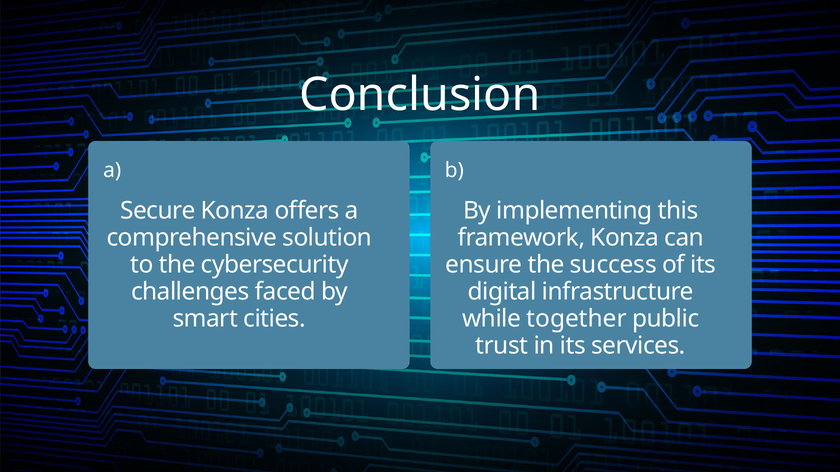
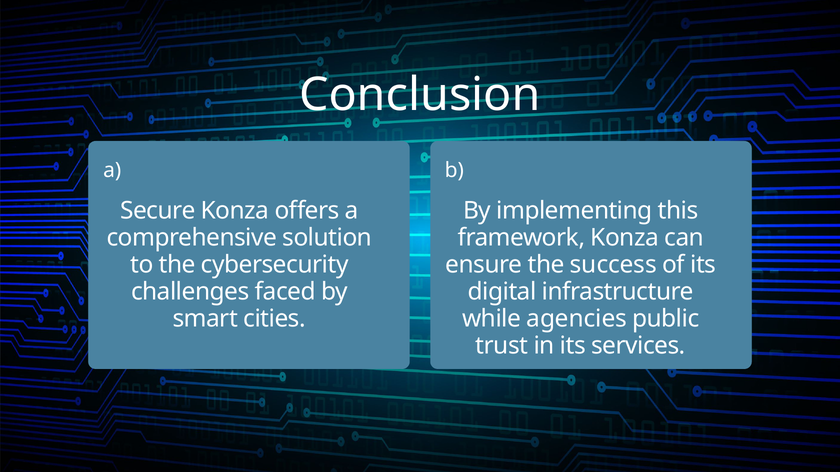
together: together -> agencies (577, 319)
